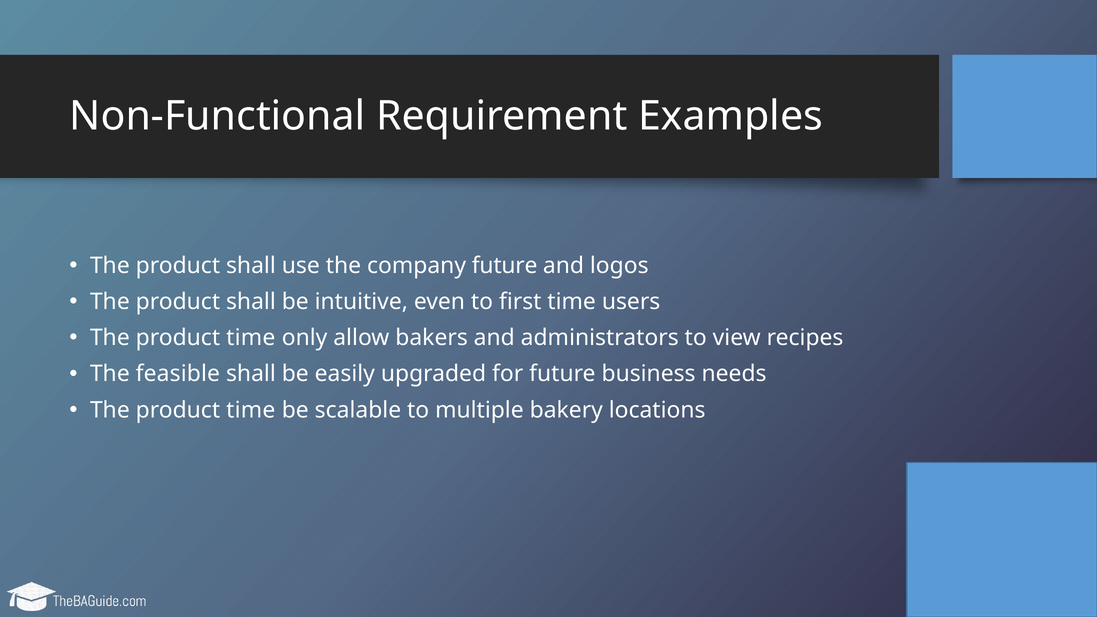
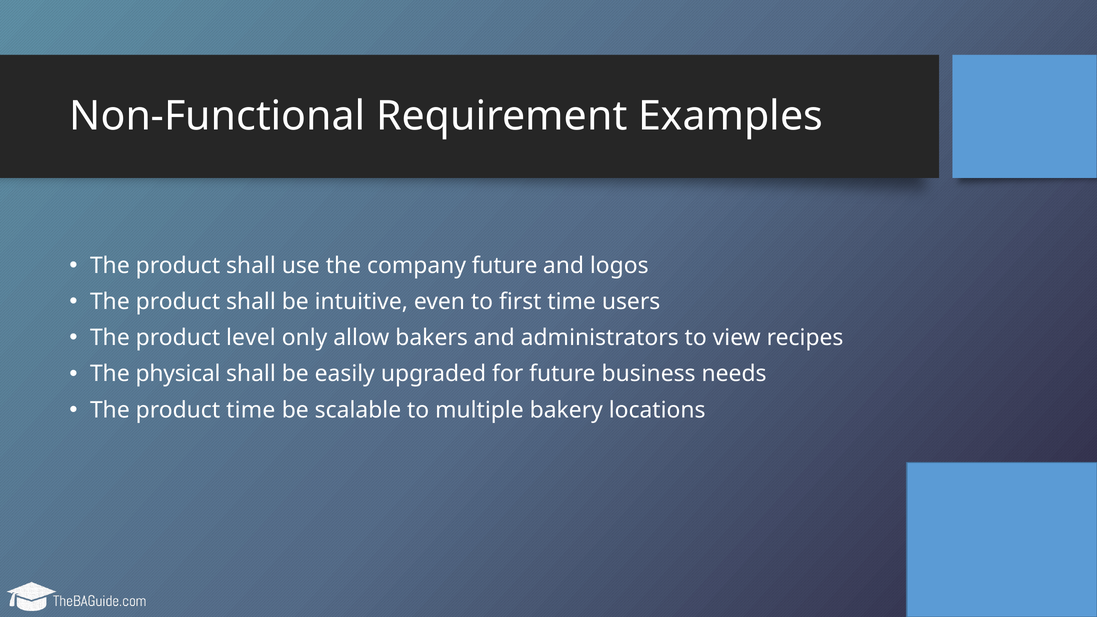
time: time -> level (251, 338)
feasible: feasible -> physical (178, 374)
